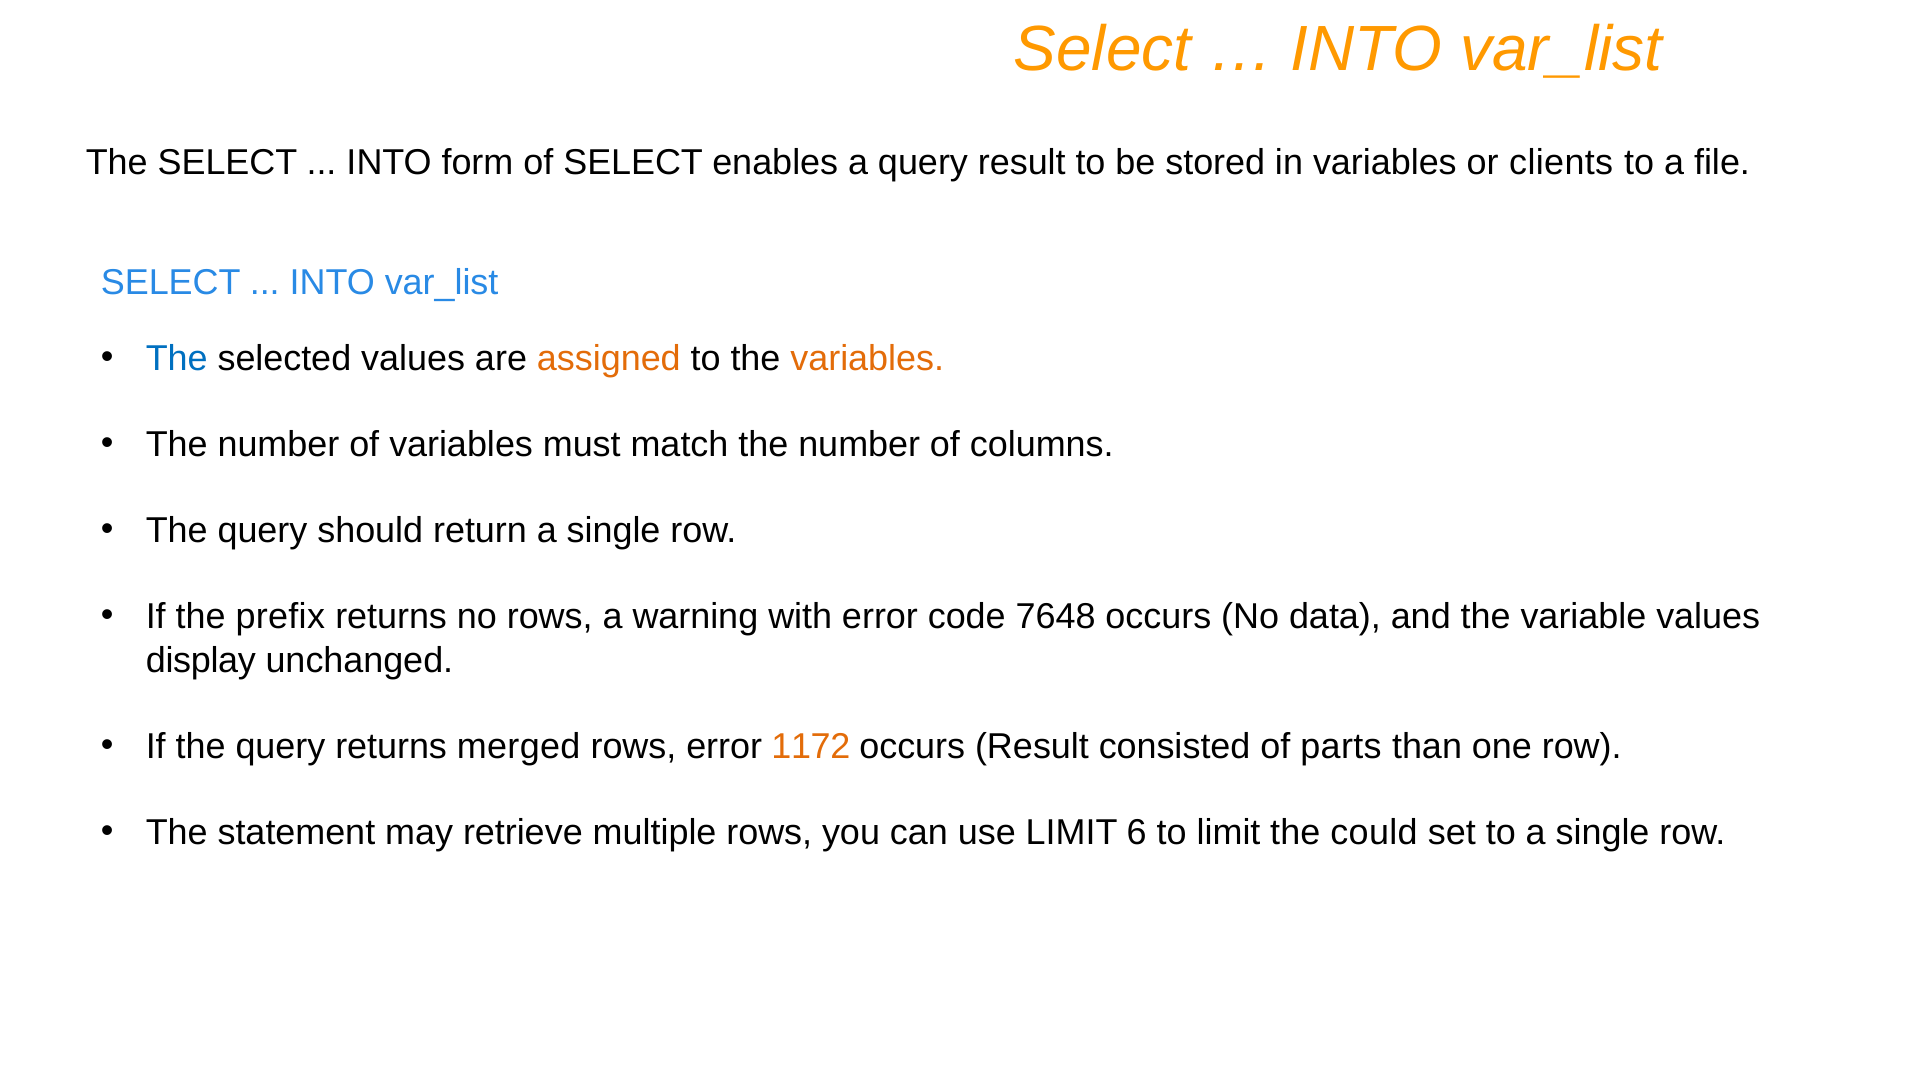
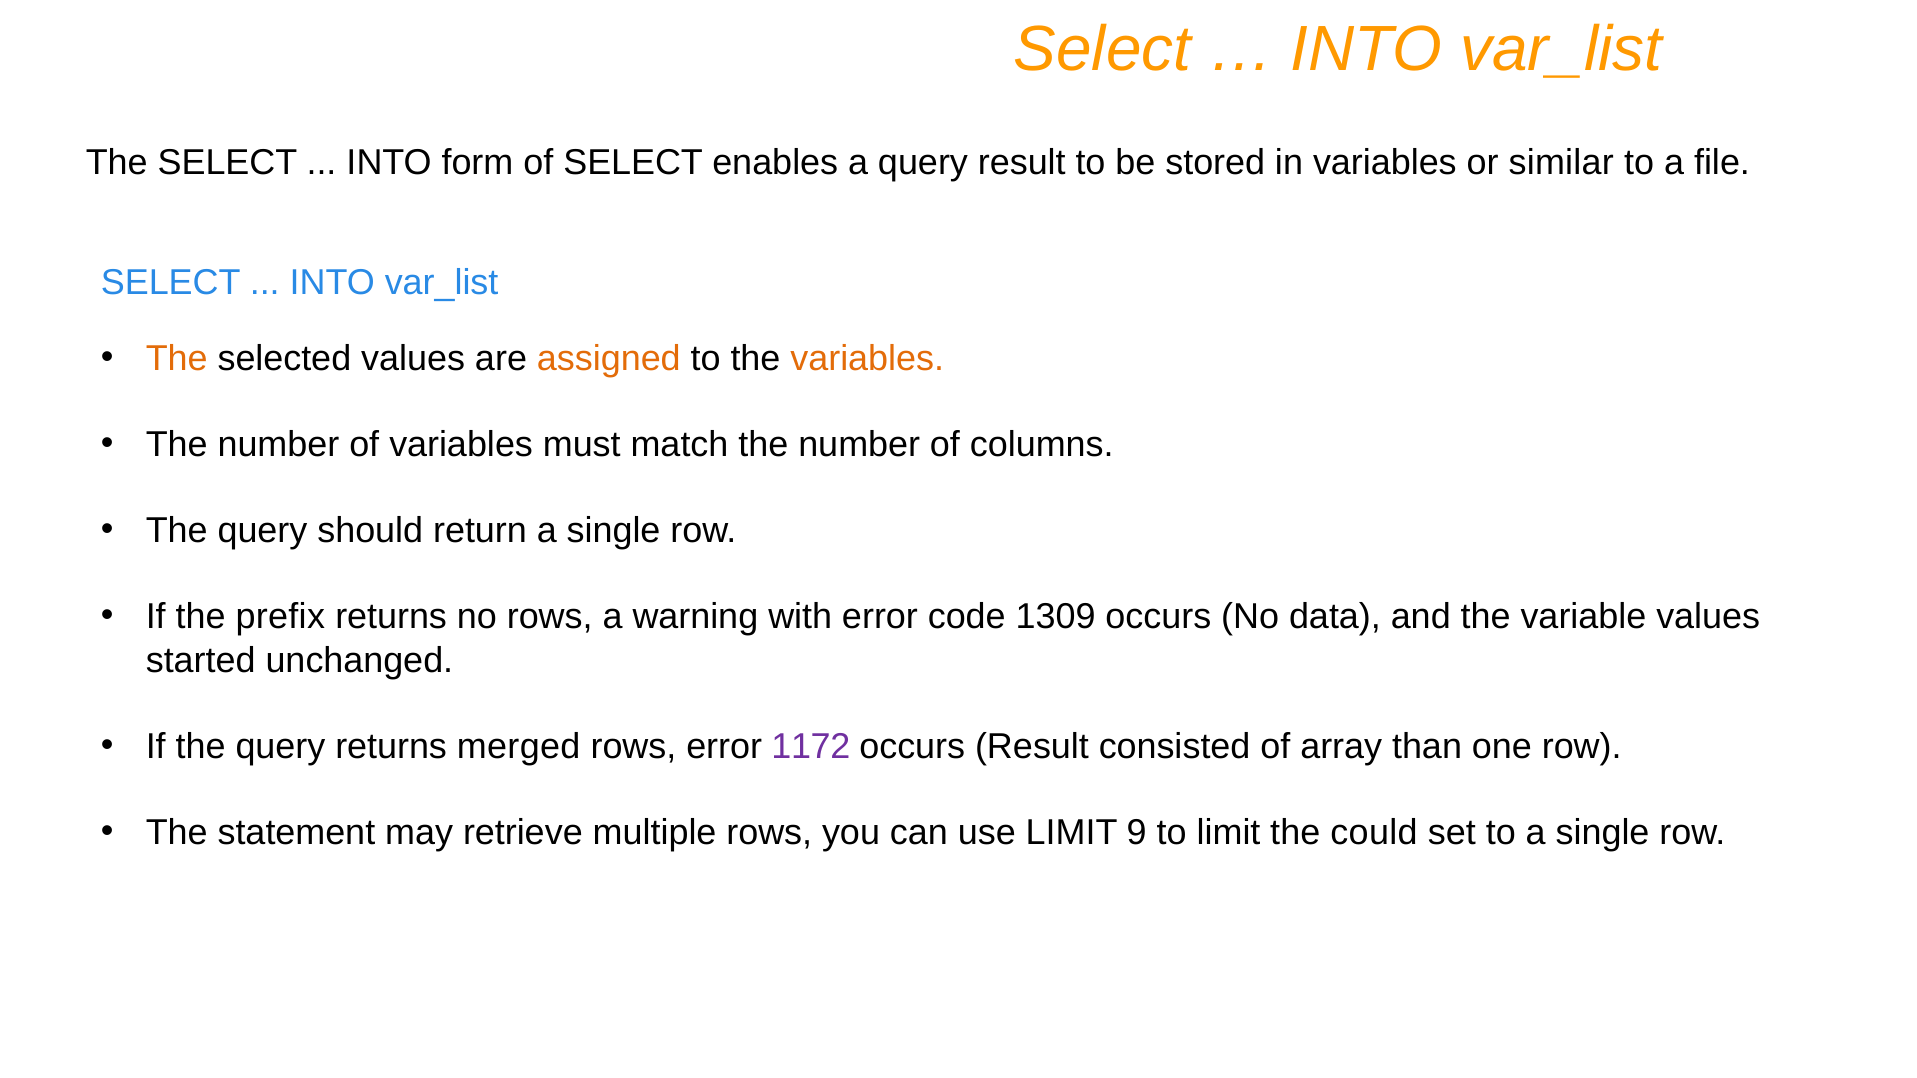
clients: clients -> similar (1561, 163)
The colour: blue -> orange (177, 358)
7648: 7648 -> 1309 (1056, 617)
display: display -> started (201, 660)
1172 colour: orange -> purple (811, 747)
parts: parts -> array (1341, 747)
6: 6 -> 9 (1137, 833)
